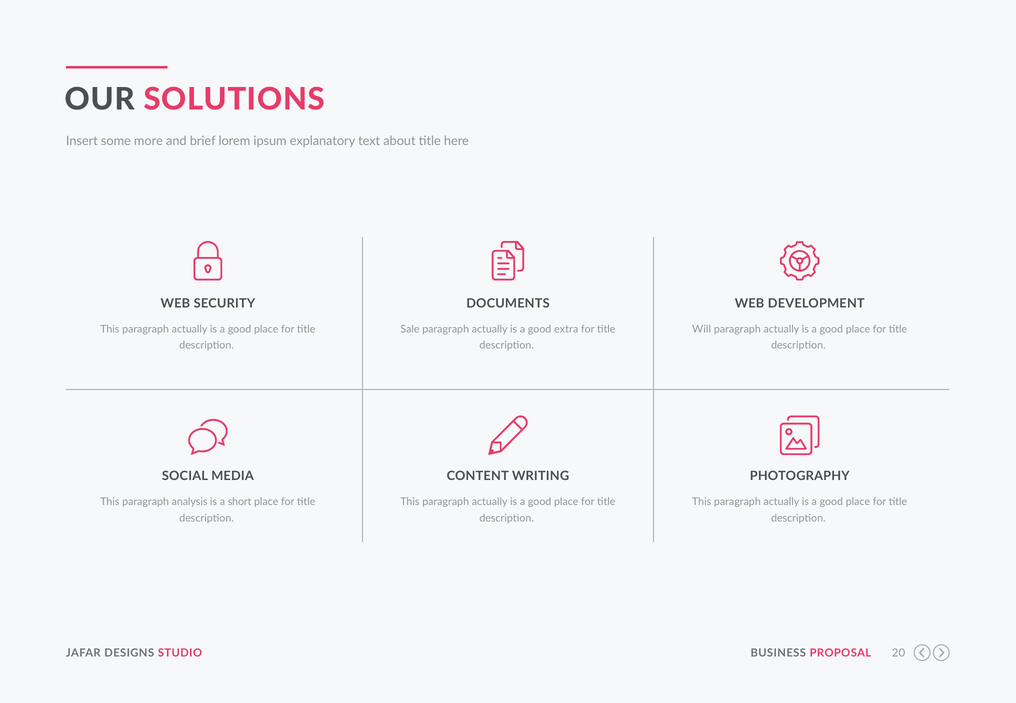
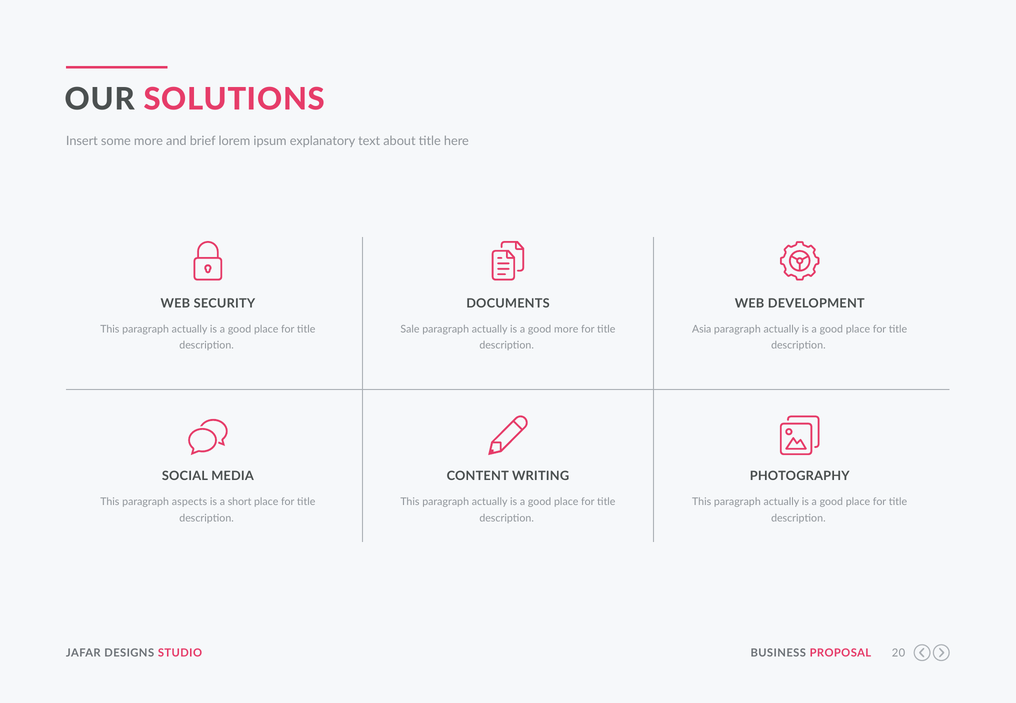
good extra: extra -> more (566, 329)
Will: Will -> Asia (702, 329)
analysis: analysis -> aspects (190, 502)
